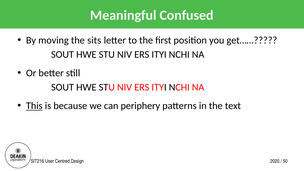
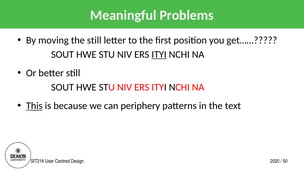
Confused: Confused -> Problems (187, 15)
the sits: sits -> still (94, 40)
ITYI underline: none -> present (159, 54)
